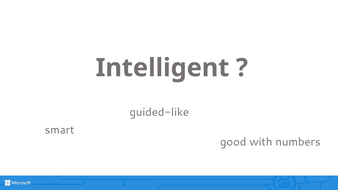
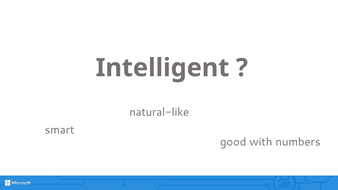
guided-like: guided-like -> natural-like (159, 112)
